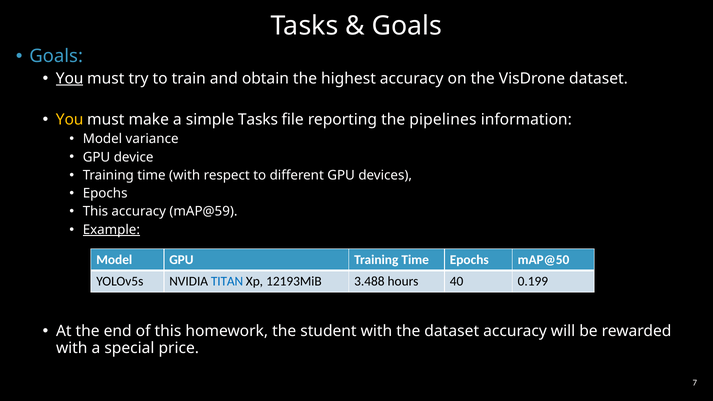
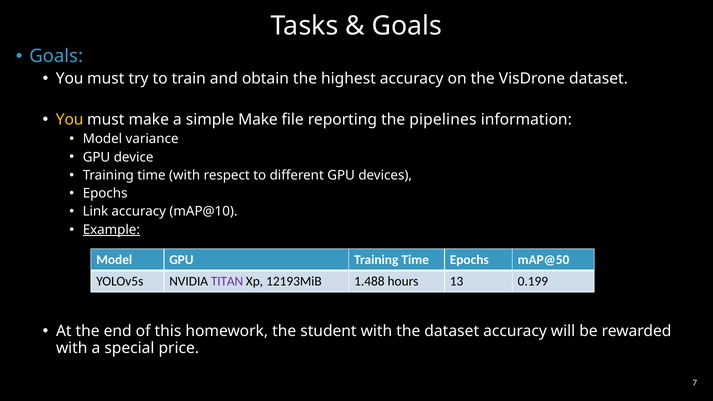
You underline: present -> none (70, 79)
simple Tasks: Tasks -> Make (258, 120)
This: This -> Link (95, 212)
mAP@59: mAP@59 -> mAP@10 (203, 212)
TITAN colour: blue -> purple (227, 282)
3.488: 3.488 -> 1.488 (369, 282)
40: 40 -> 13 (457, 282)
